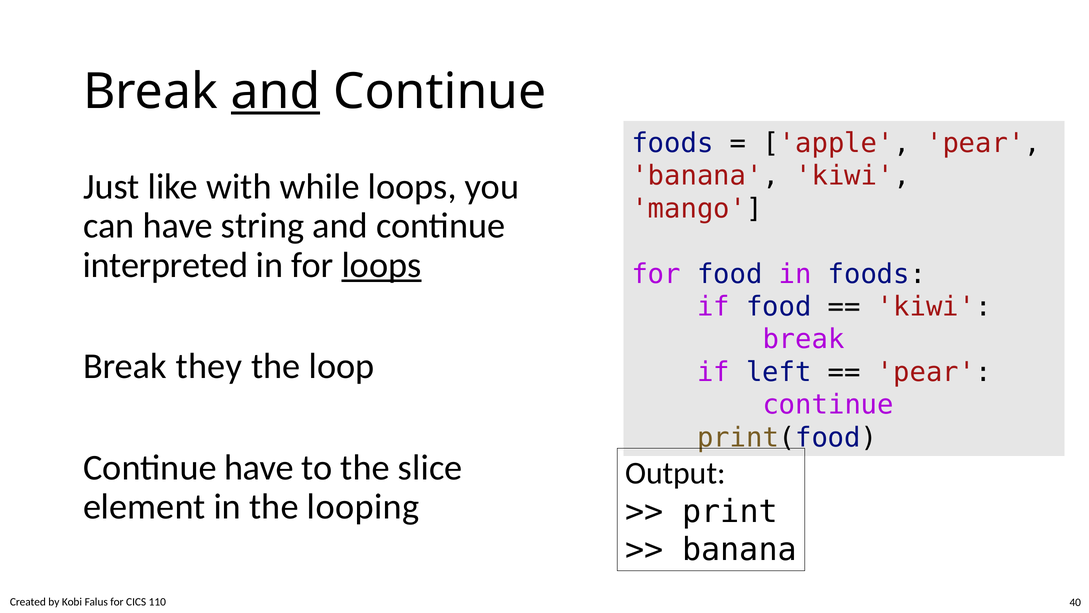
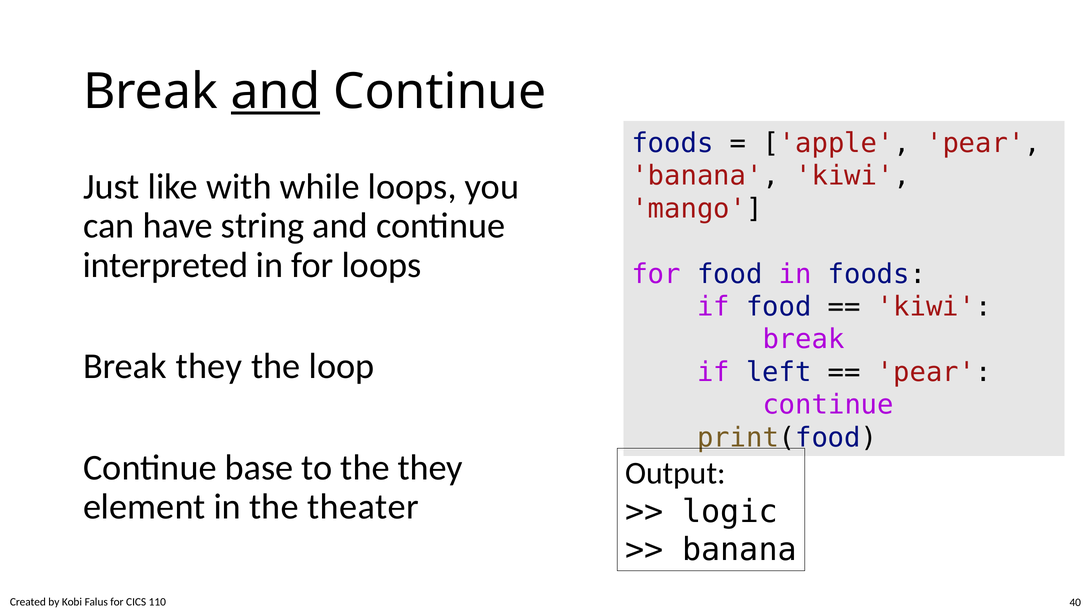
loops underline: present -> none (382, 265)
Continue have: have -> base (259, 467)
the slice: slice -> they (430, 467)
looping: looping -> theater (363, 507)
print: print -> logic (730, 511)
